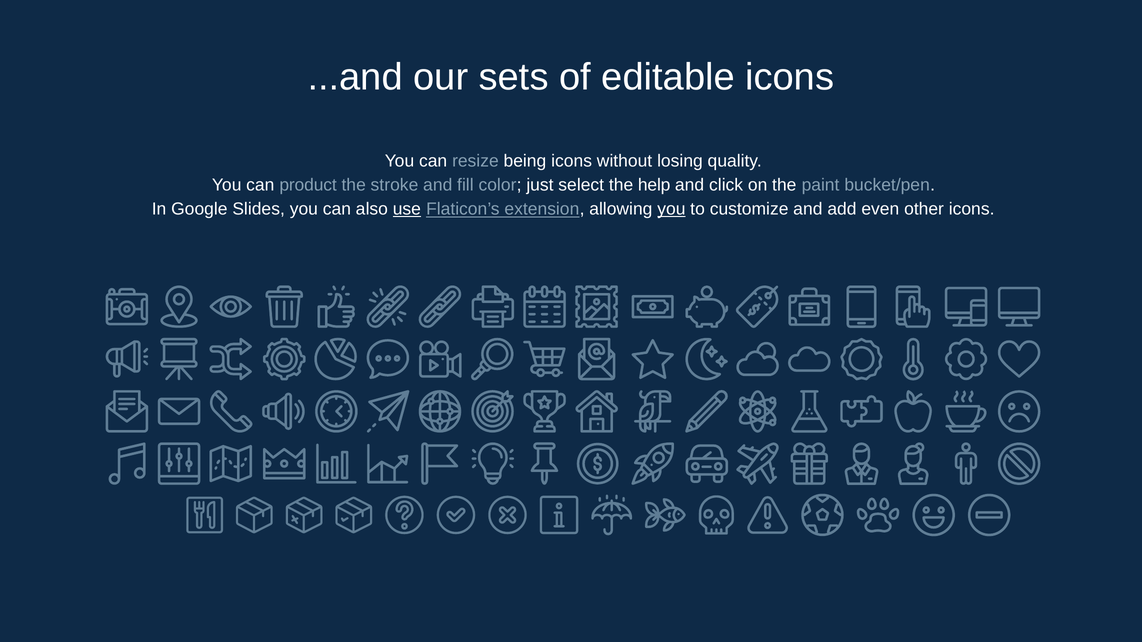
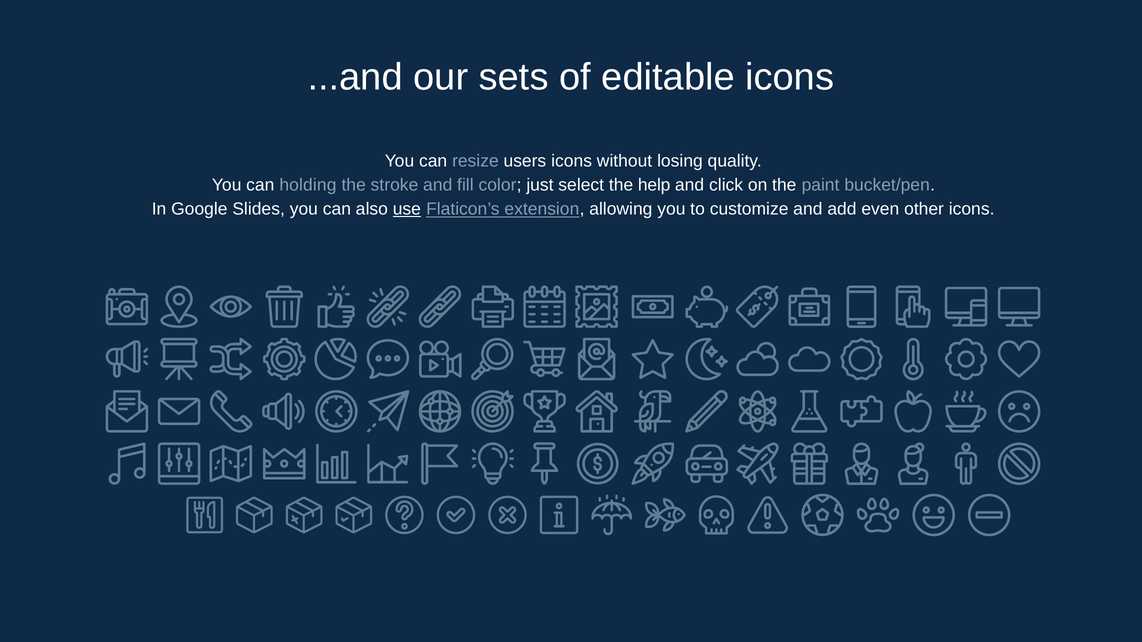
being: being -> users (525, 161)
product: product -> holding (308, 185)
you underline: present -> none (671, 209)
